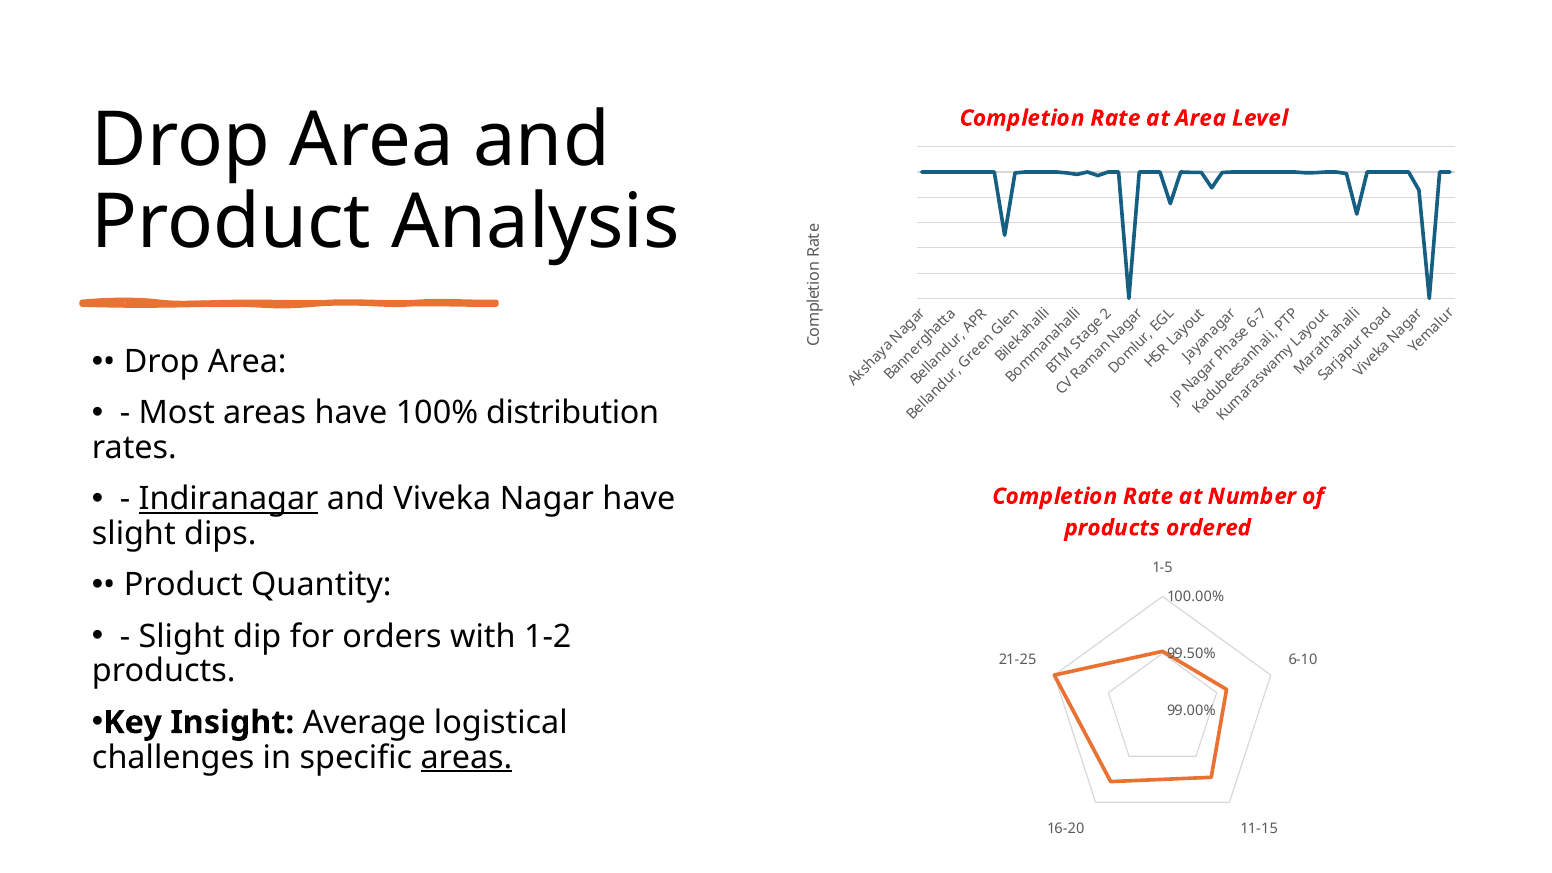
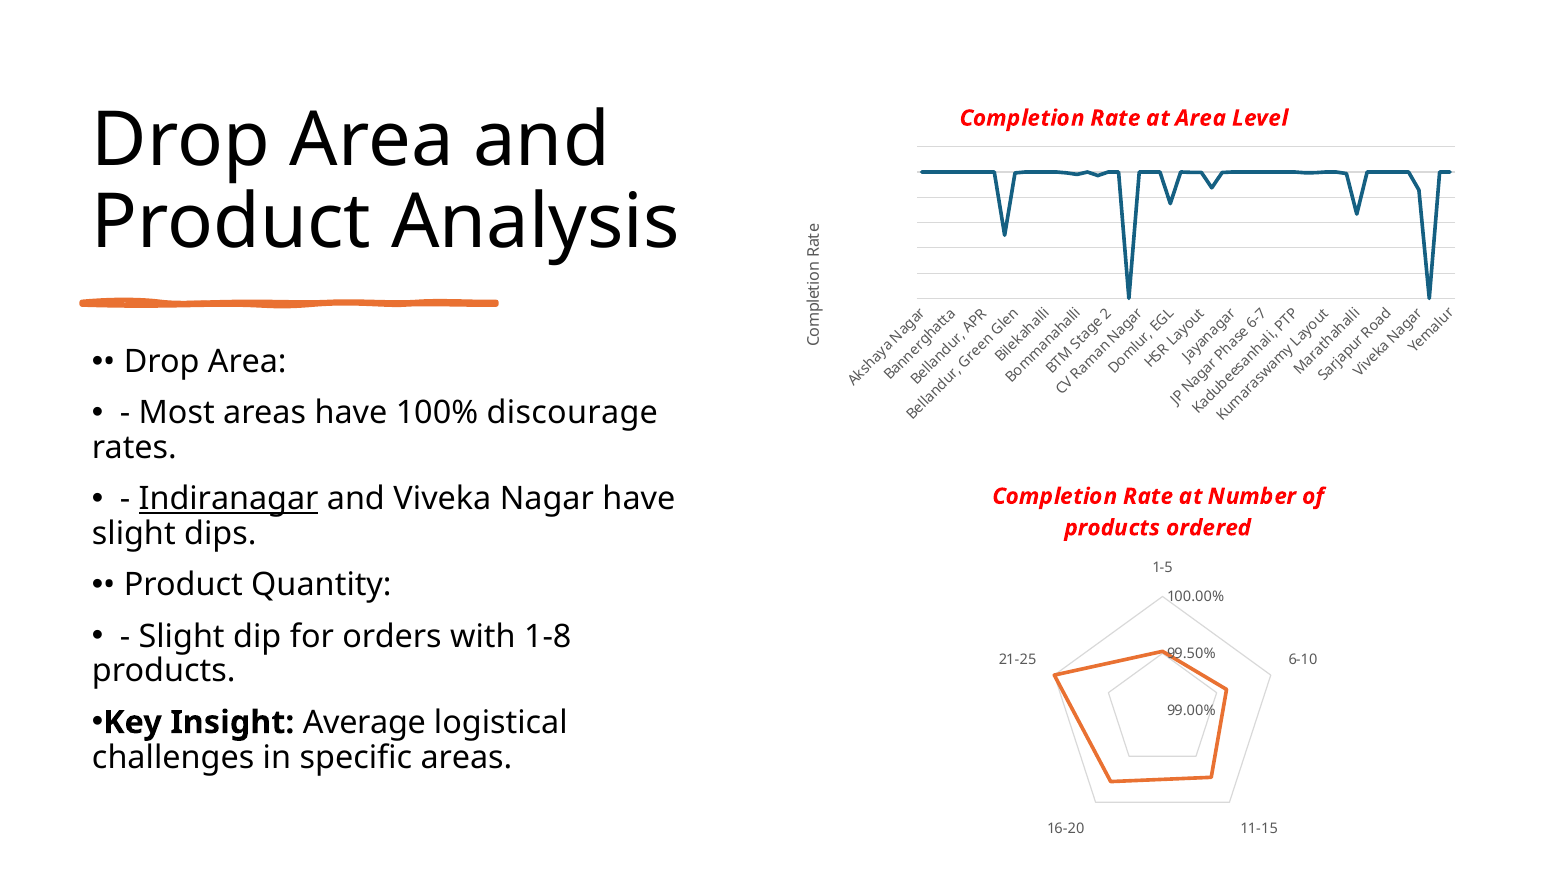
distribution: distribution -> discourage (572, 413)
1-2: 1-2 -> 1-8 (548, 636)
areas underline: present -> none (466, 757)
